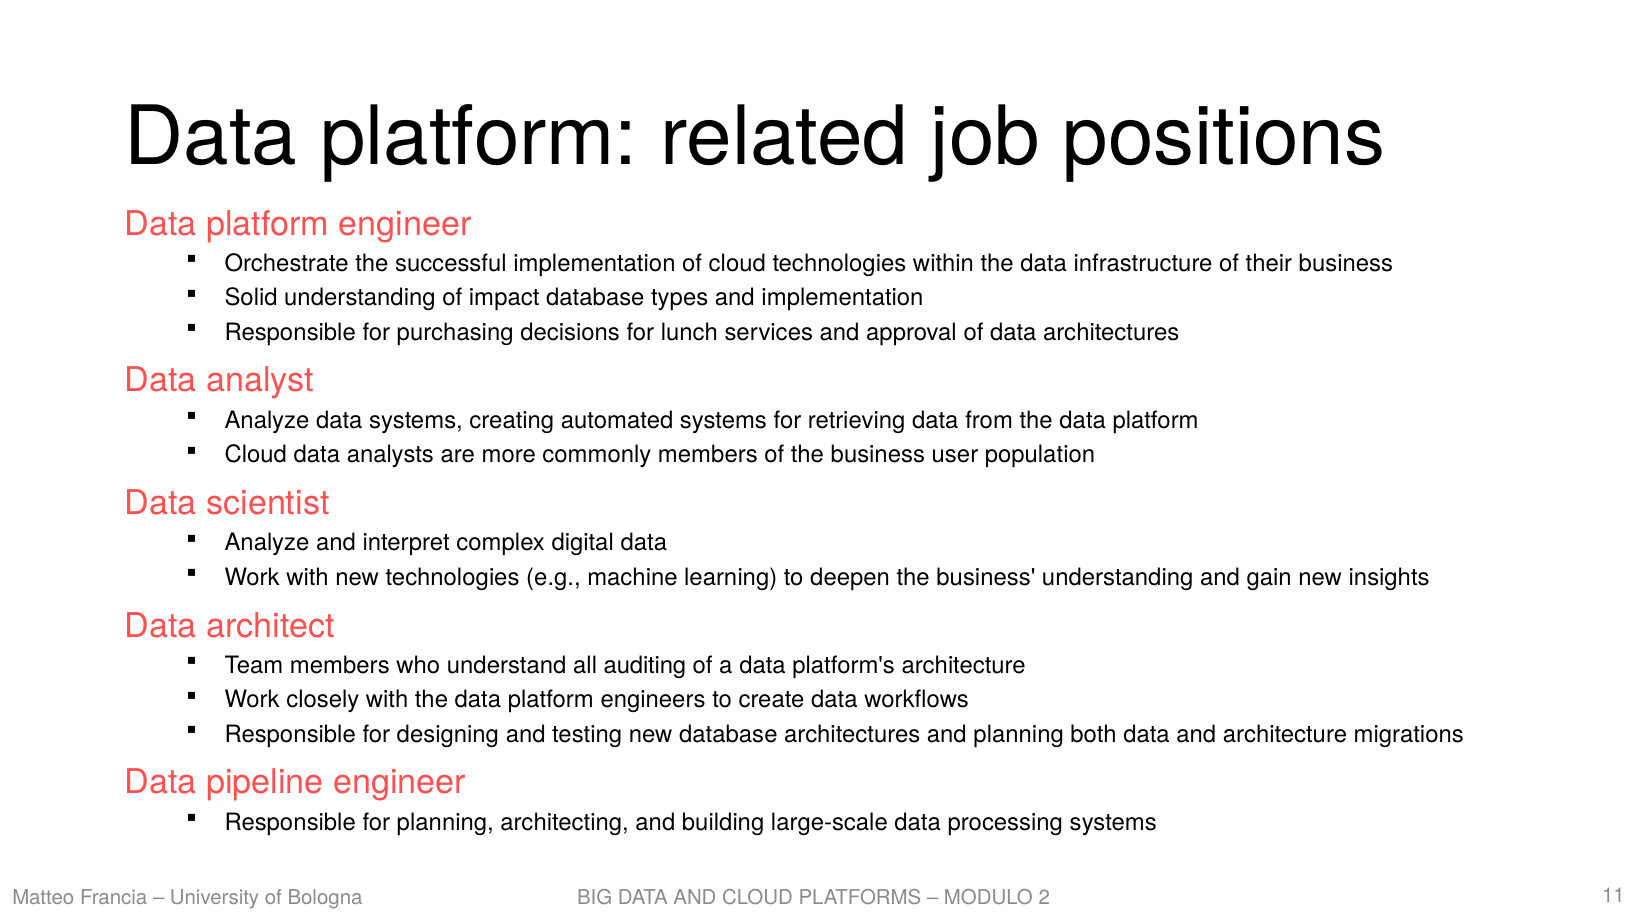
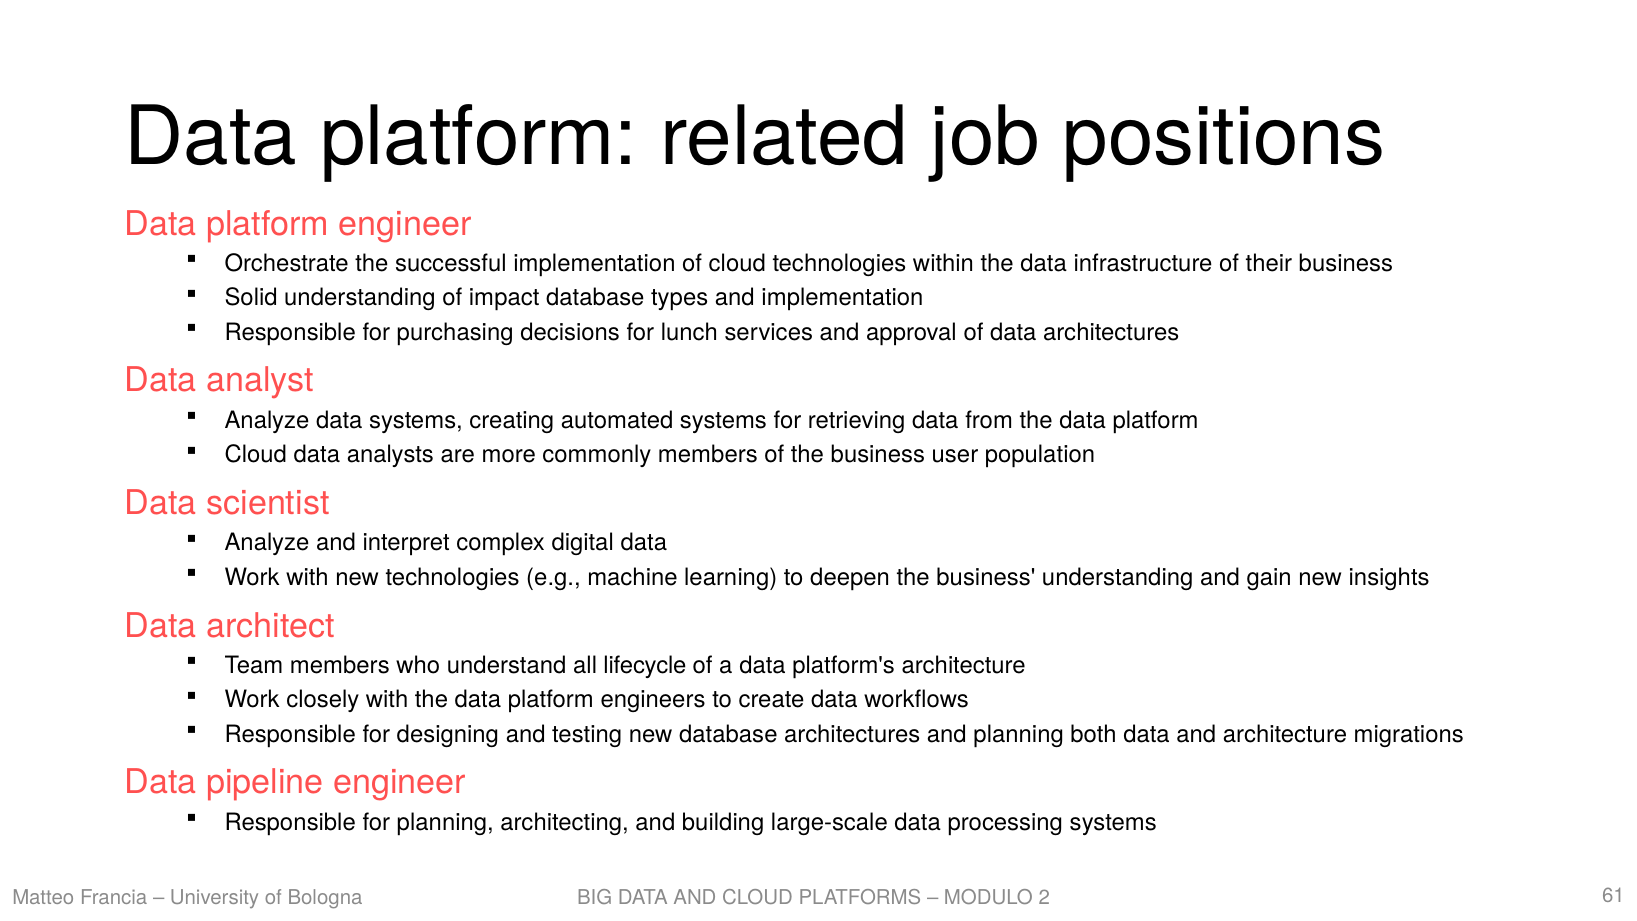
auditing: auditing -> lifecycle (645, 665)
11: 11 -> 61 (1613, 895)
